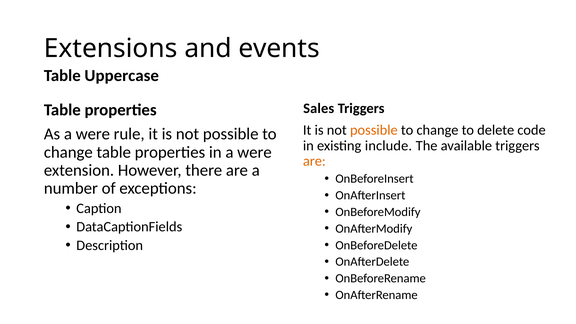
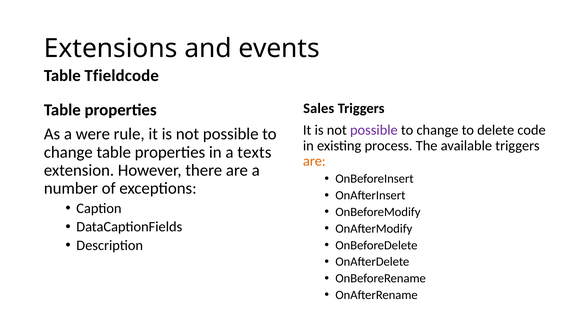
Uppercase: Uppercase -> Tfieldcode (122, 76)
possible colour: orange -> purple (374, 130)
include: include -> process (389, 146)
in a were: were -> texts (254, 152)
